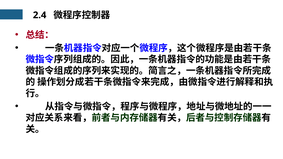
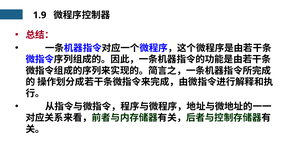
2.4: 2.4 -> 1.9 (40, 15)
